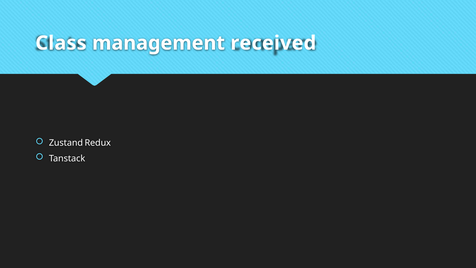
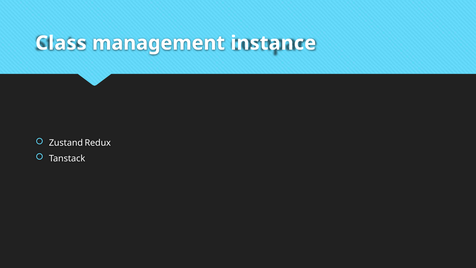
received: received -> instance (273, 43)
